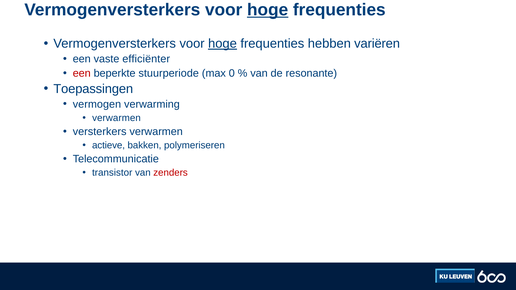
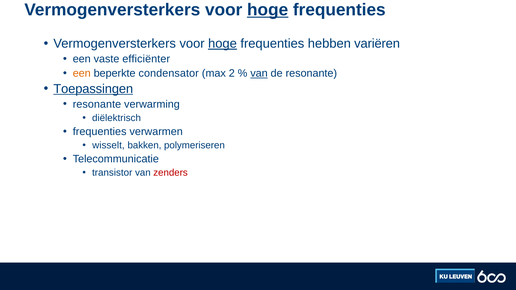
een colour: red -> orange (82, 73)
stuurperiode: stuurperiode -> condensator (169, 73)
0: 0 -> 2 (232, 73)
van underline: none -> present (259, 73)
Toepassingen underline: none -> present (93, 89)
vermogen: vermogen -> resonante (97, 104)
verwarmen: verwarmen -> diëlektrisch (117, 118)
versterkers: versterkers -> frequenties (100, 132)
actieve: actieve -> wisselt (108, 145)
